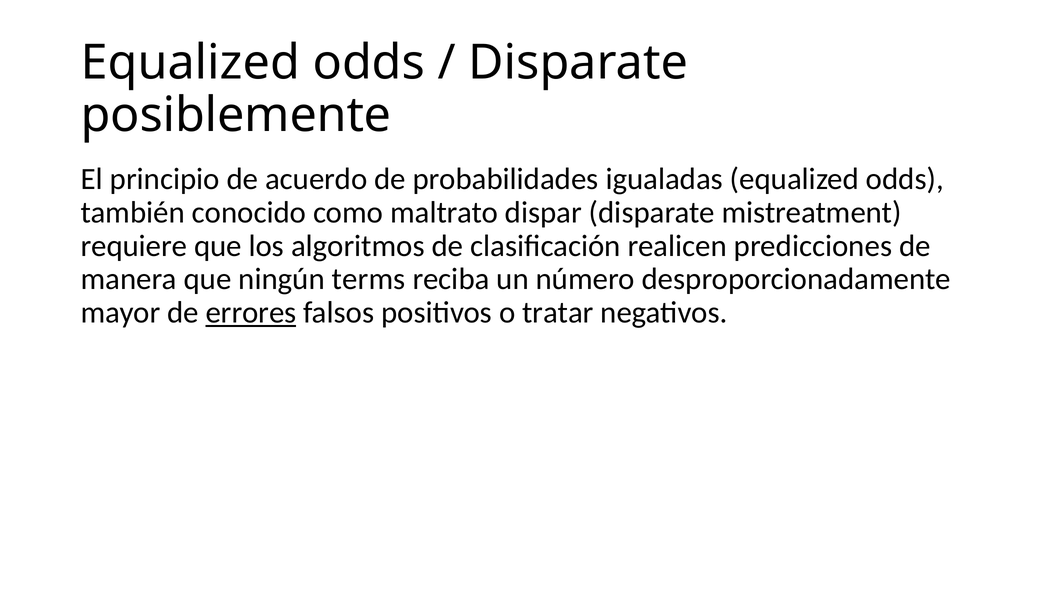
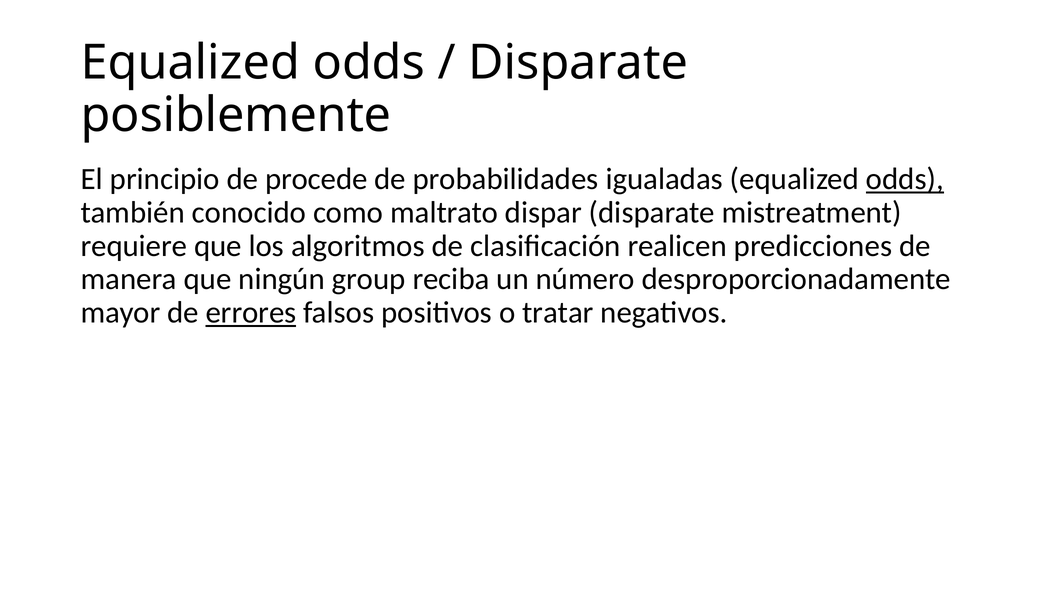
acuerdo: acuerdo -> procede (316, 179)
odds underline: none -> present (905, 179)
terms: terms -> group (369, 279)
